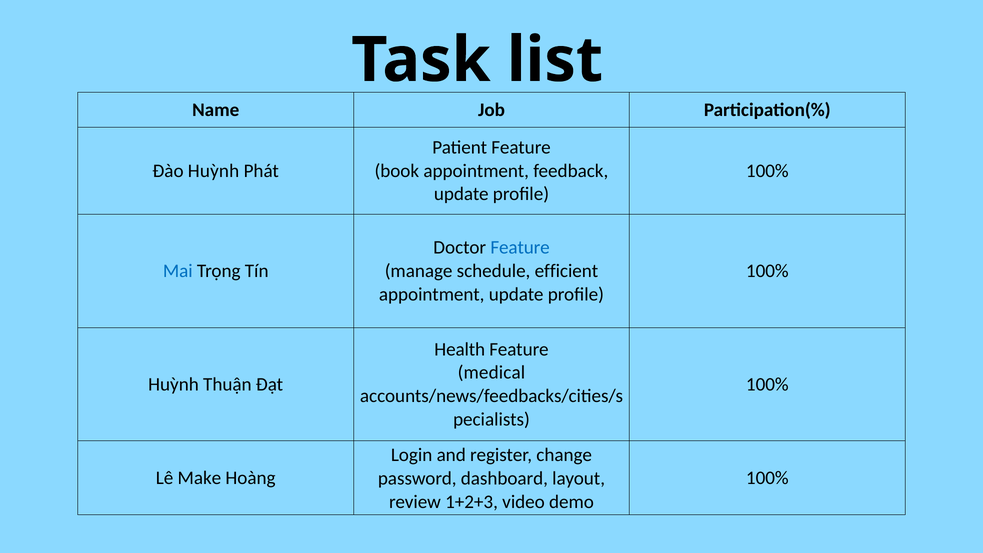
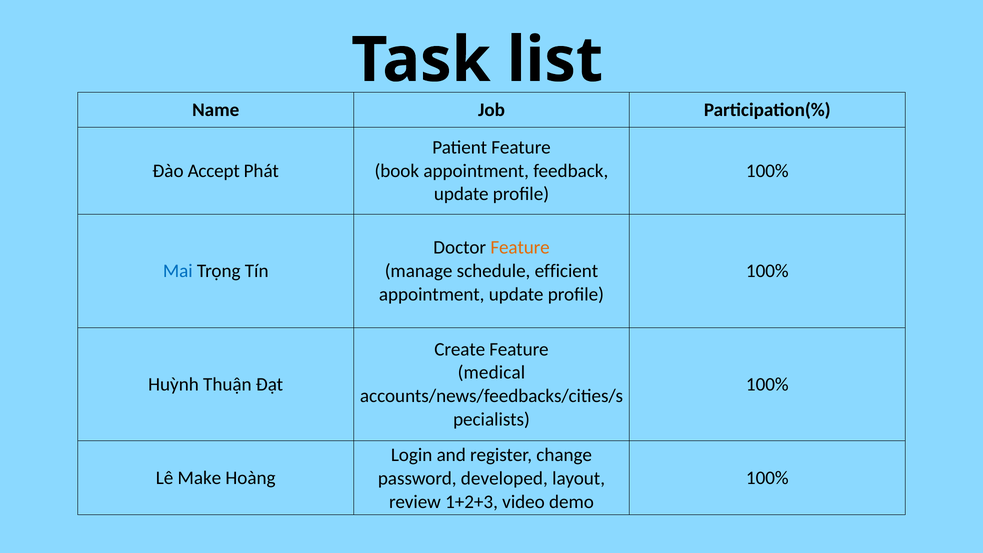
Đào Huỳnh: Huỳnh -> Accept (214, 171)
Feature colour: blue -> orange (520, 248)
Health: Health -> Create (460, 349)
dashboard: dashboard -> developed (504, 478)
